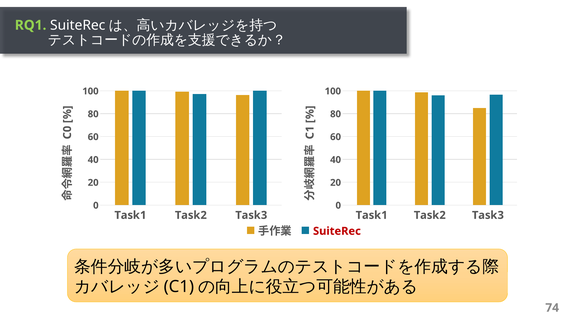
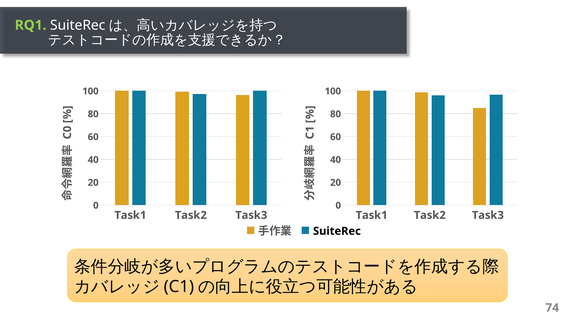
SuiteRec colour: red -> black (337, 231)
